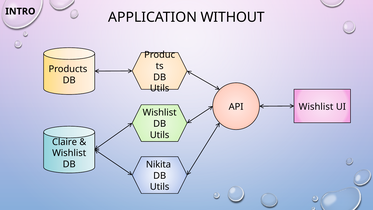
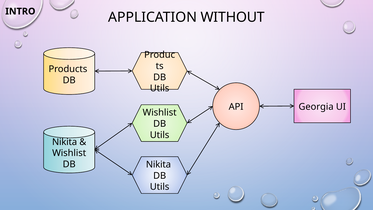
API Wishlist: Wishlist -> Georgia (316, 107)
Claire: Claire -> Nikita (65, 142)
